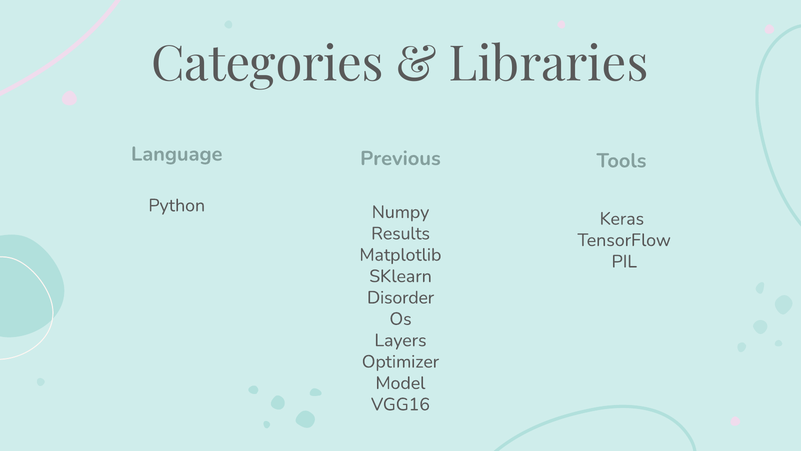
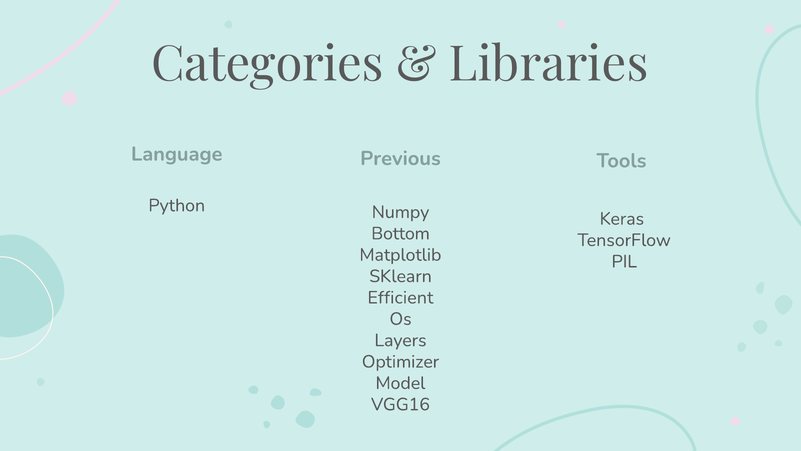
Results: Results -> Bottom (401, 233)
Disorder: Disorder -> Efficient (400, 297)
